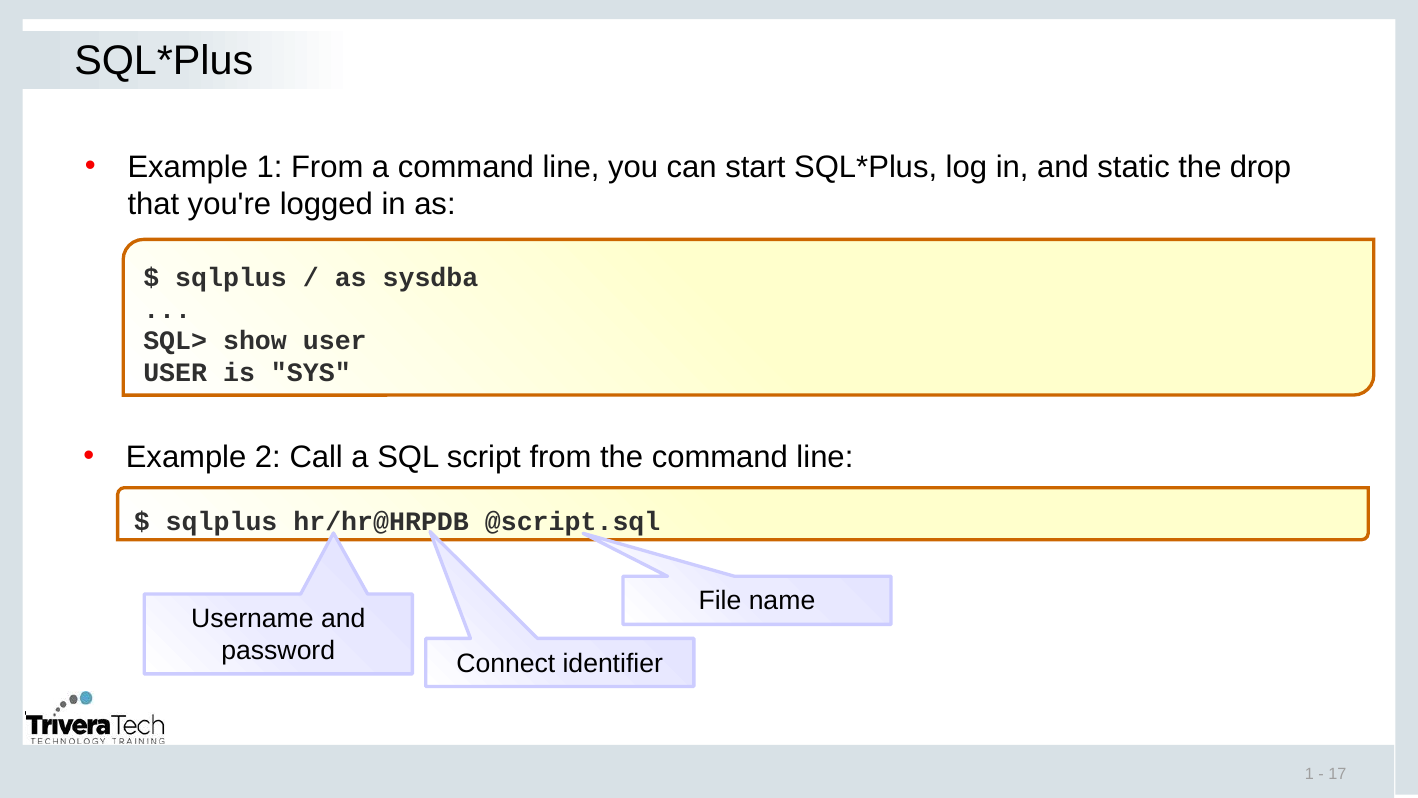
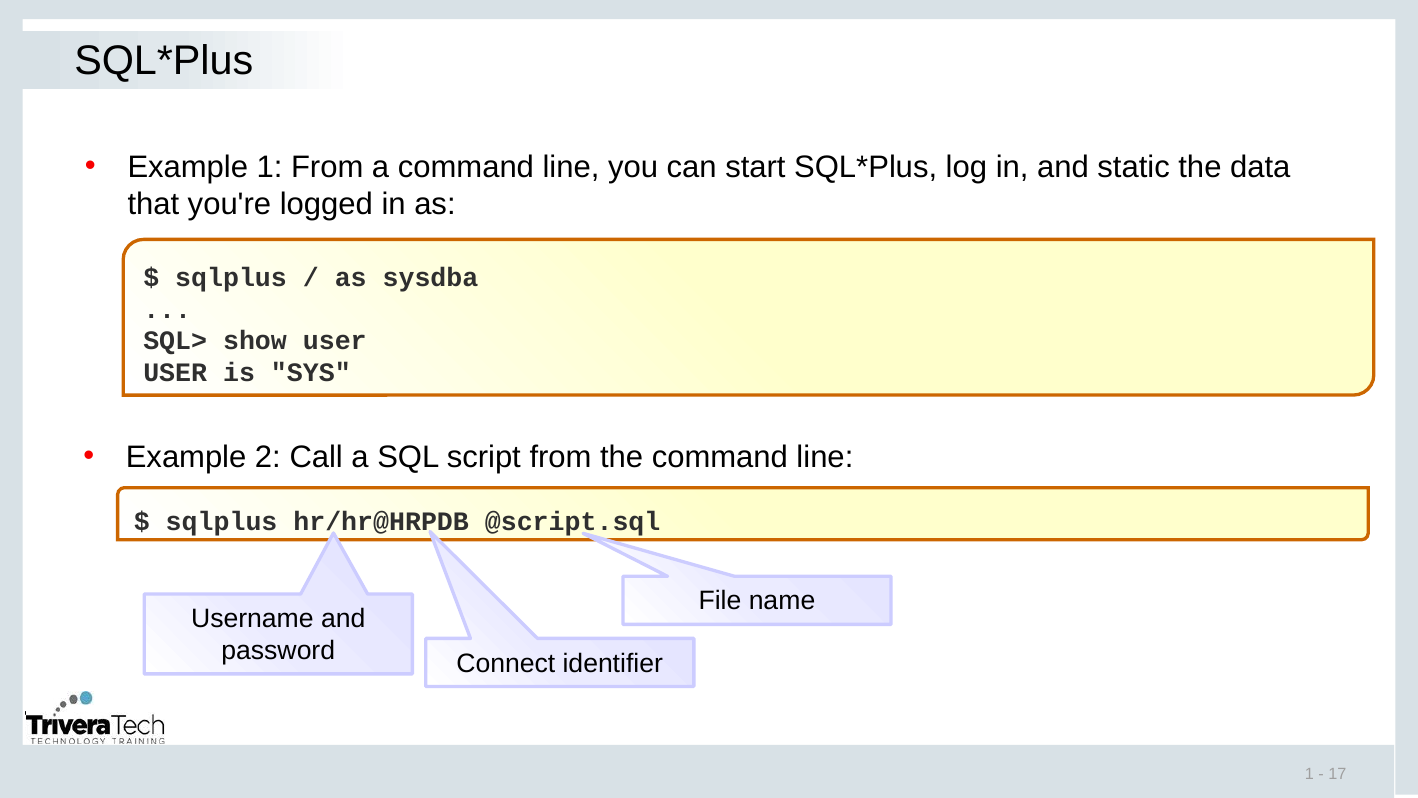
drop: drop -> data (1260, 167)
